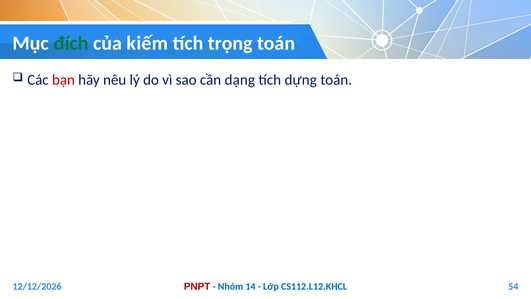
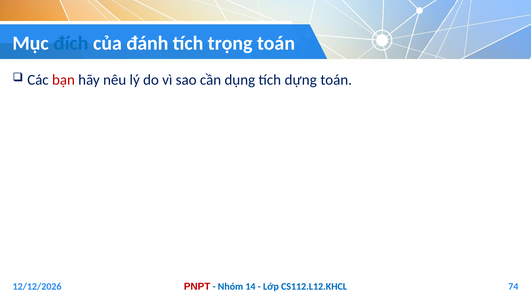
đích colour: green -> blue (71, 43)
kiếm: kiếm -> đánh (147, 43)
dạng: dạng -> dụng (240, 80)
54: 54 -> 74 (513, 286)
